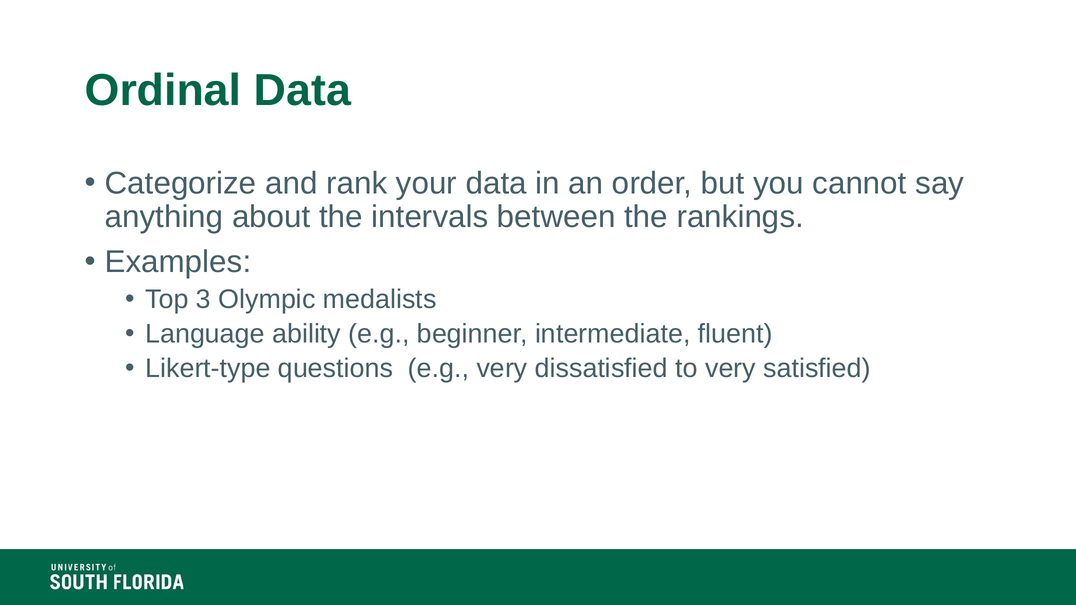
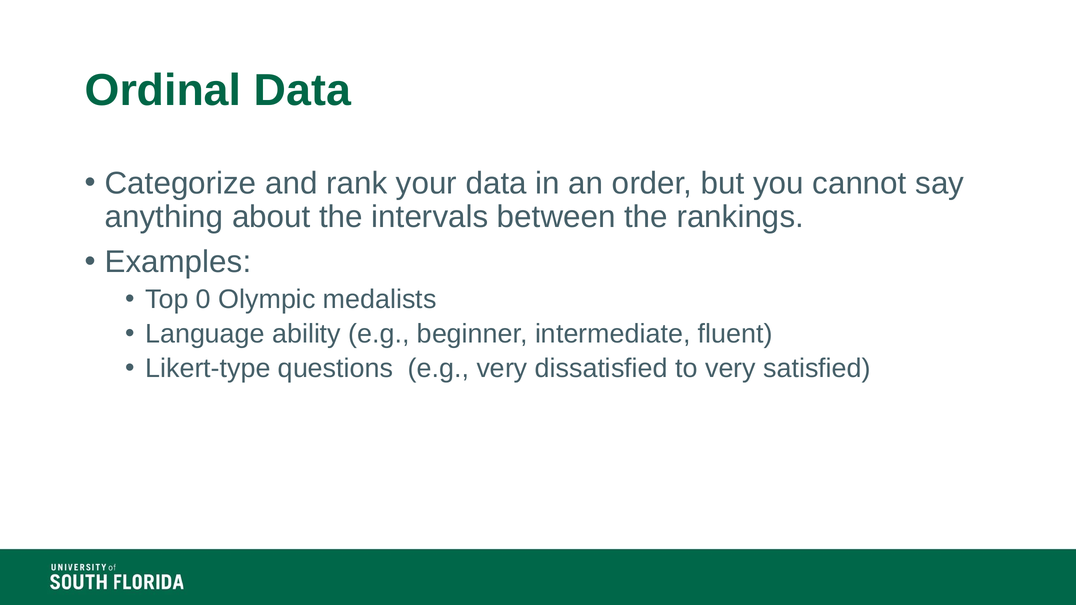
3: 3 -> 0 (203, 299)
